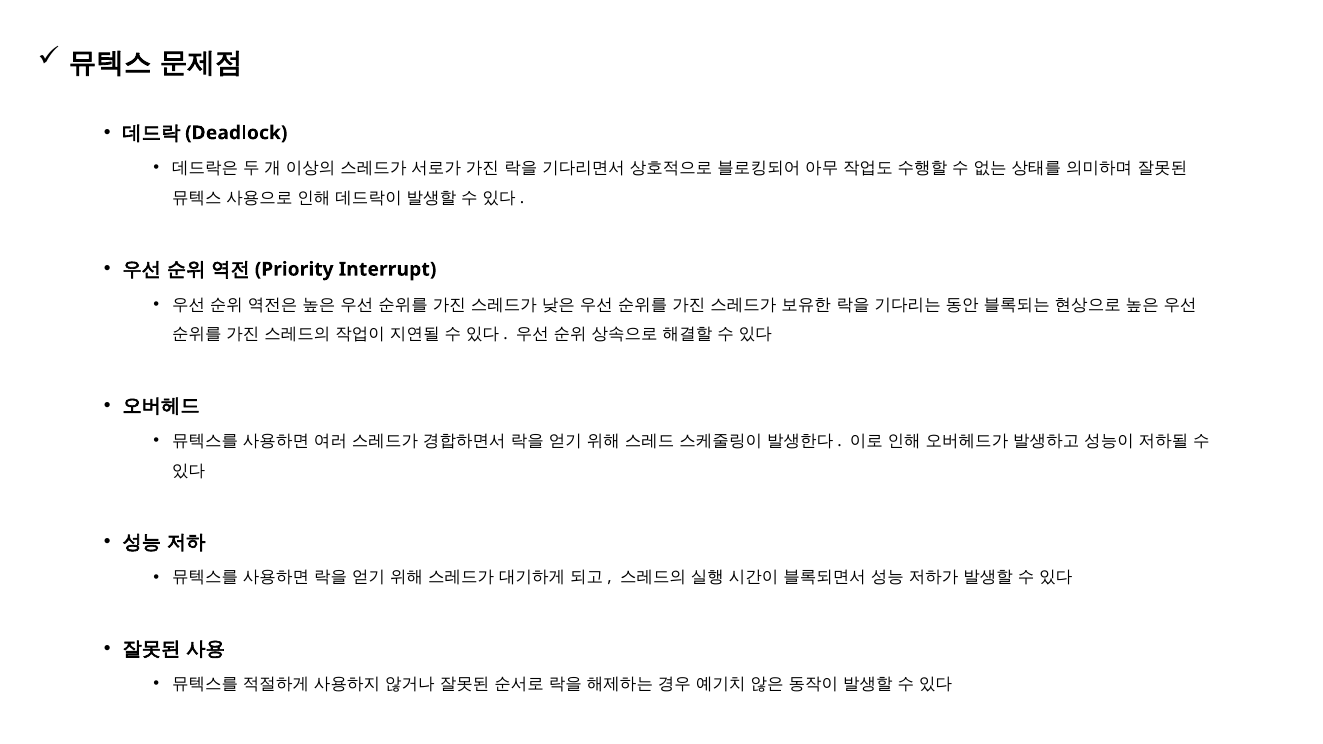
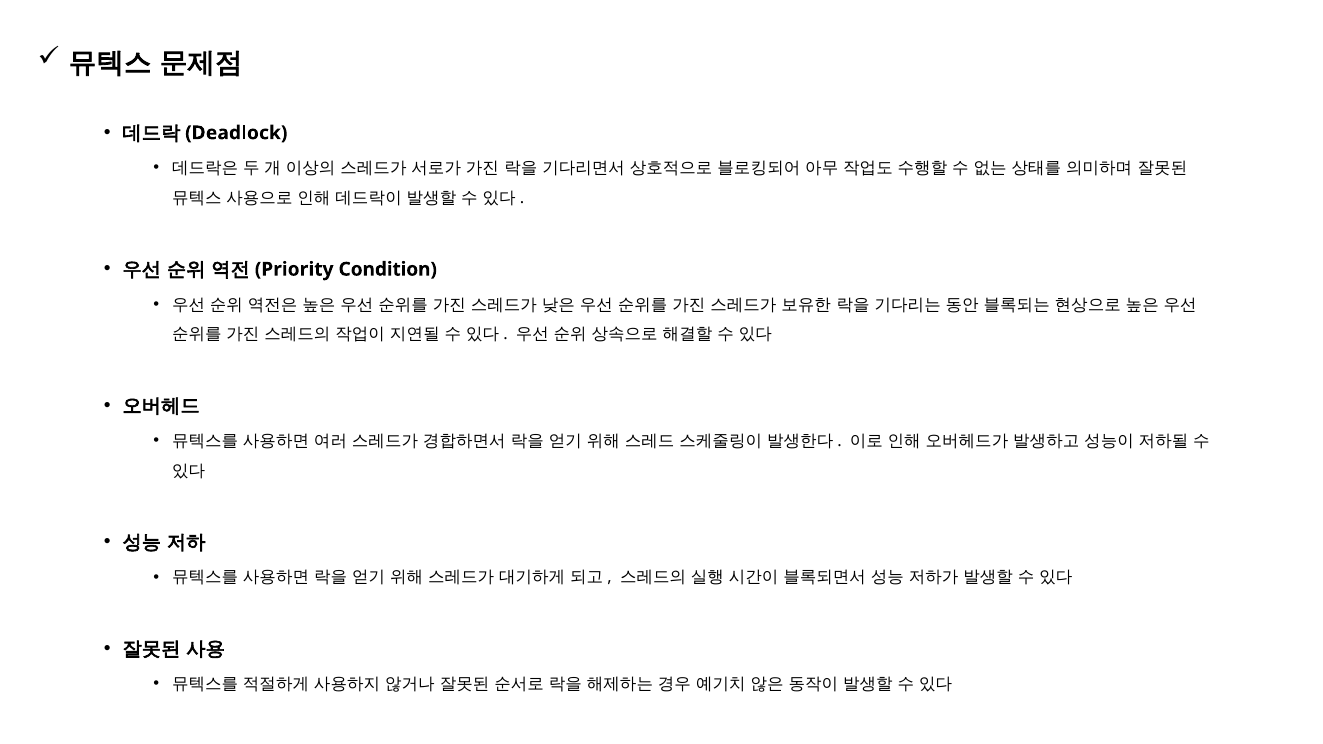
Interrupt: Interrupt -> Condition (388, 269)
